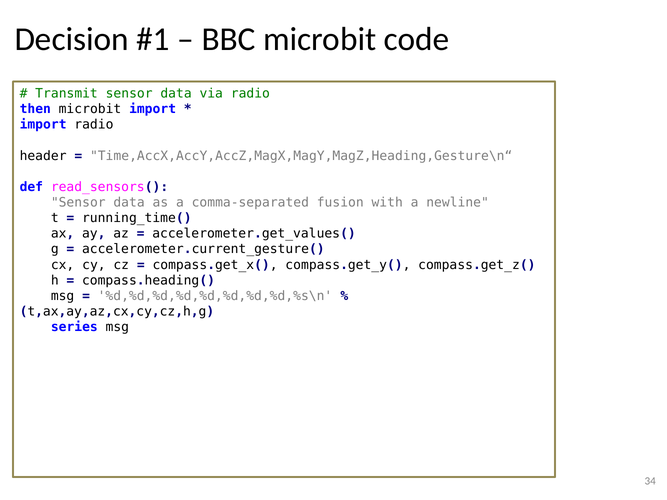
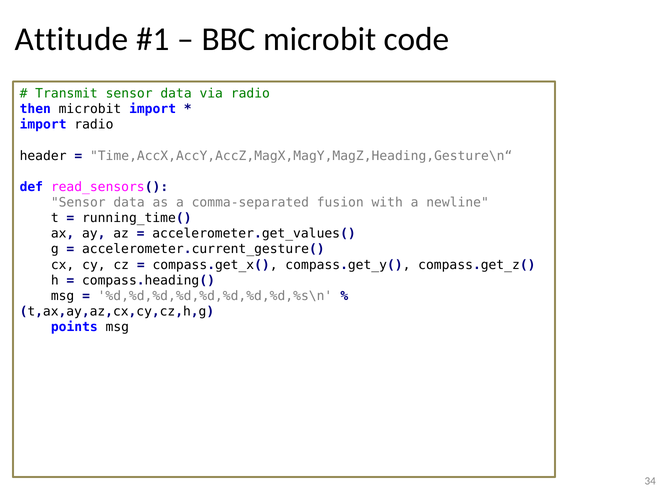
Decision: Decision -> Attitude (72, 39)
series: series -> points (74, 327)
